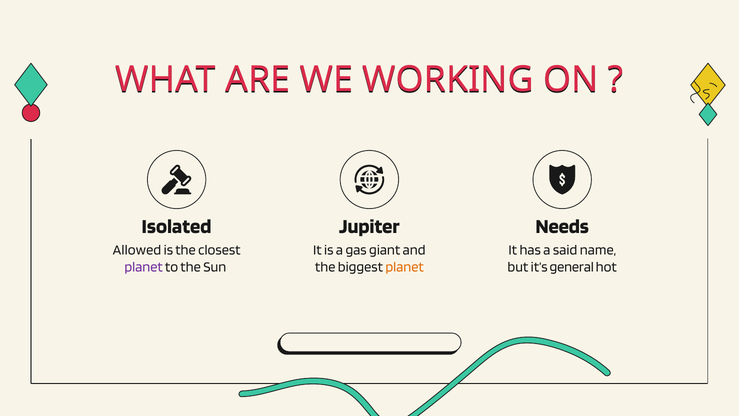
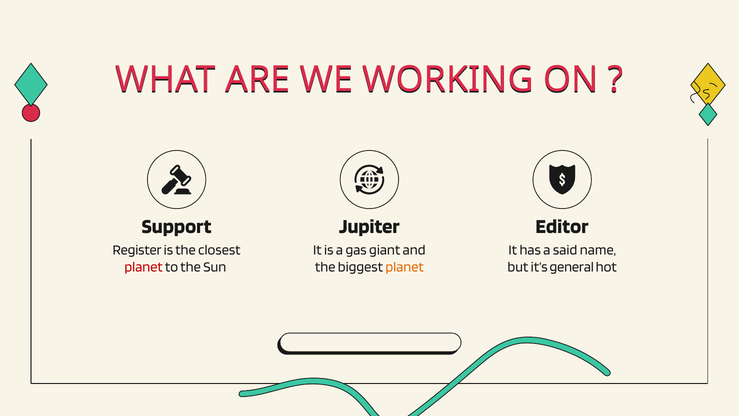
Isolated: Isolated -> Support (177, 226)
Needs: Needs -> Editor (562, 226)
Allowed: Allowed -> Register (137, 250)
planet colour: purple -> red (144, 267)
